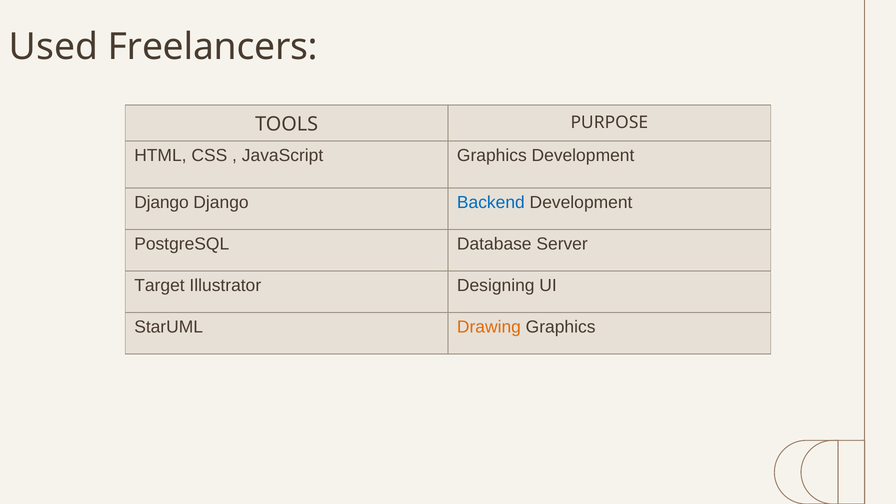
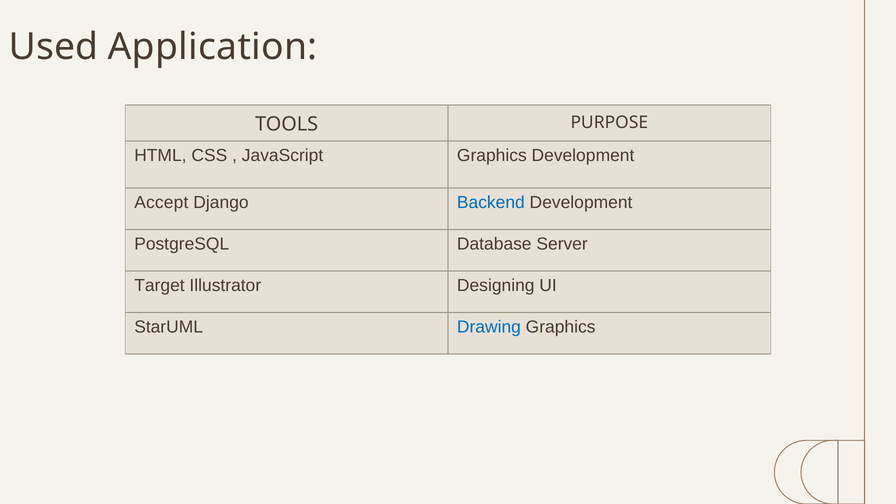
Freelancers: Freelancers -> Application (213, 47)
Django: Django -> Accept (161, 203)
Drawing colour: orange -> blue (489, 327)
